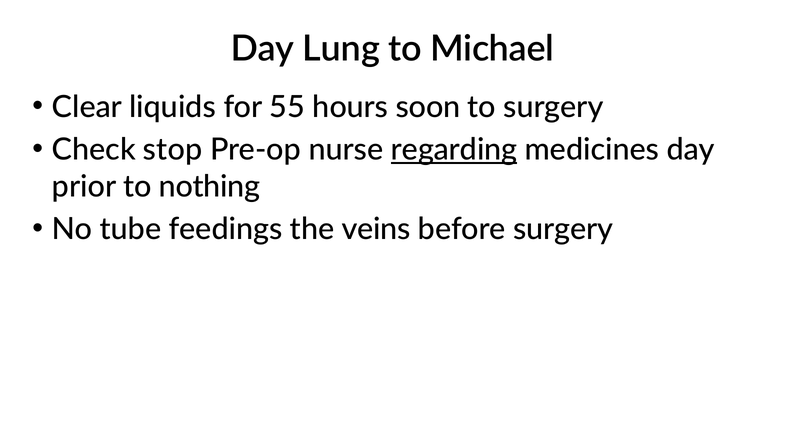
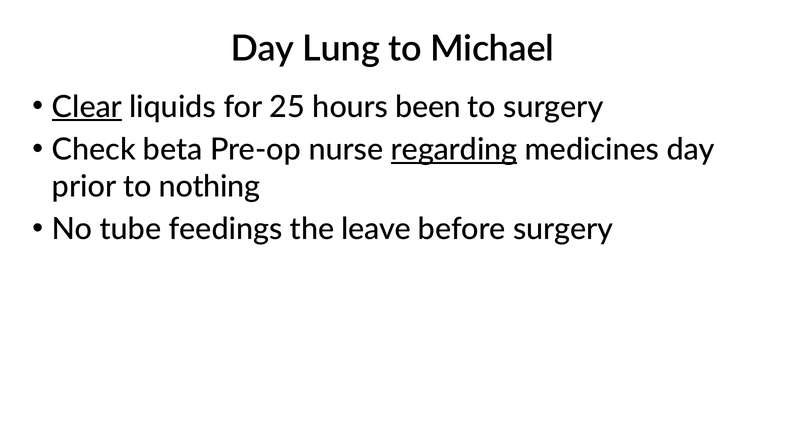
Clear underline: none -> present (87, 107)
55: 55 -> 25 (287, 107)
soon: soon -> been (428, 107)
stop: stop -> beta (173, 150)
veins: veins -> leave (376, 229)
